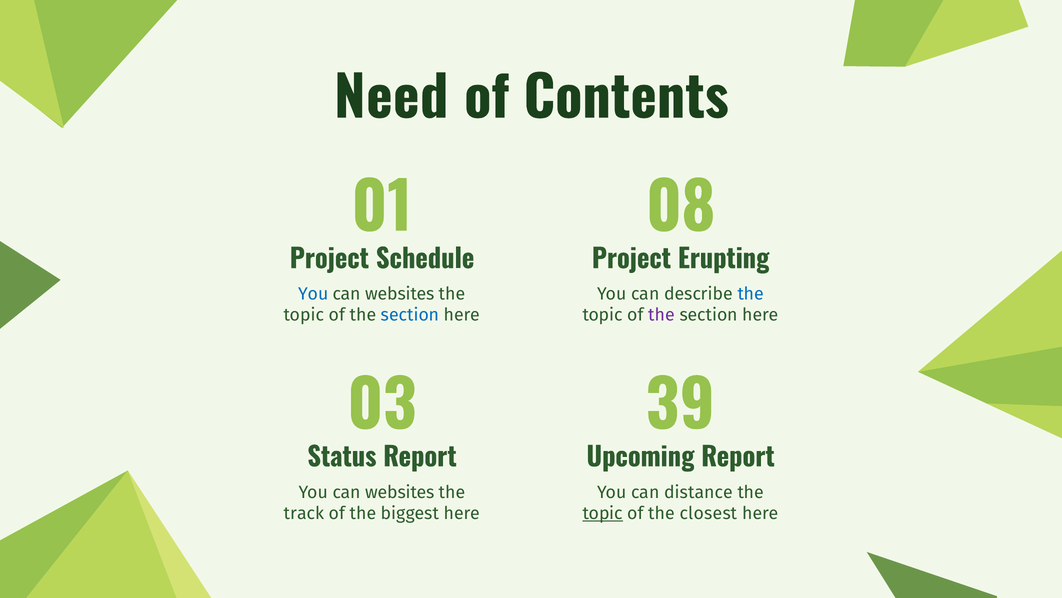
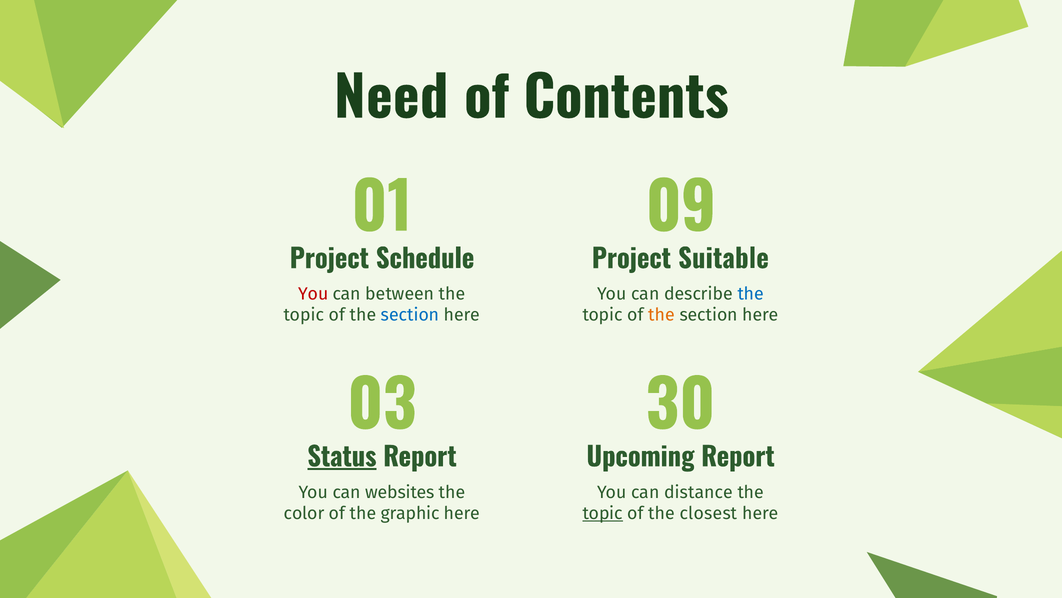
08: 08 -> 09 (681, 209)
Erupting: Erupting -> Suitable (723, 259)
You colour: blue -> red (313, 293)
websites: websites -> between (400, 293)
the colour: purple -> orange (662, 315)
39: 39 -> 30 (680, 407)
Status underline: none -> present (342, 457)
track: track -> color (304, 513)
biggest: biggest -> graphic (410, 513)
